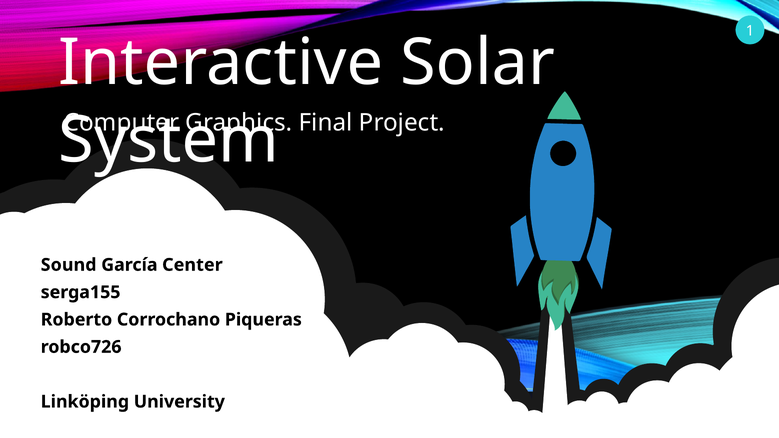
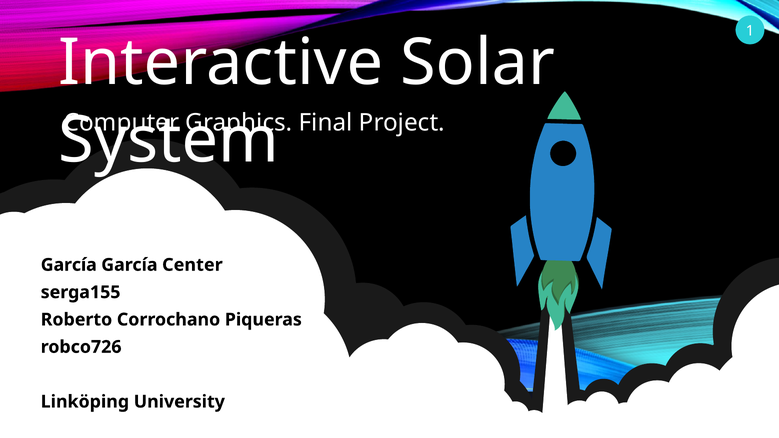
Sound: Sound -> García (69, 265)
